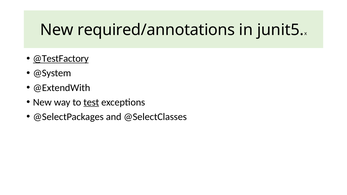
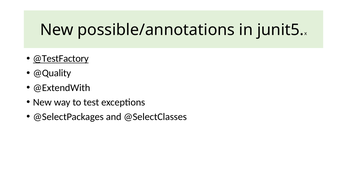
required/annotations: required/annotations -> possible/annotations (156, 30)
@System: @System -> @Quality (52, 73)
test underline: present -> none (91, 102)
